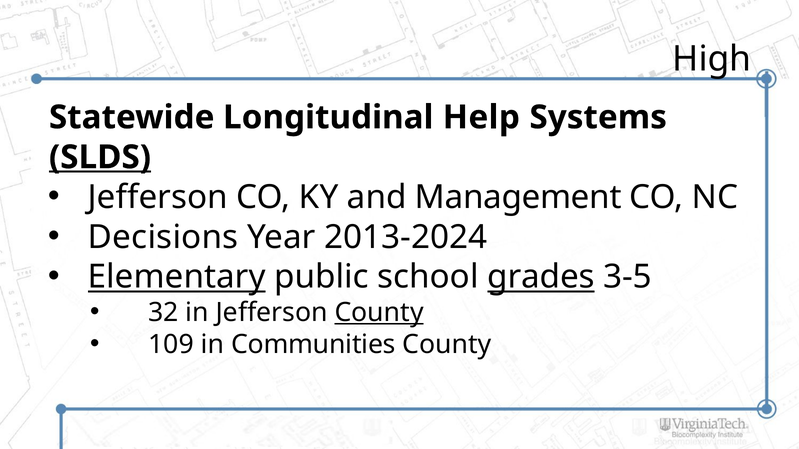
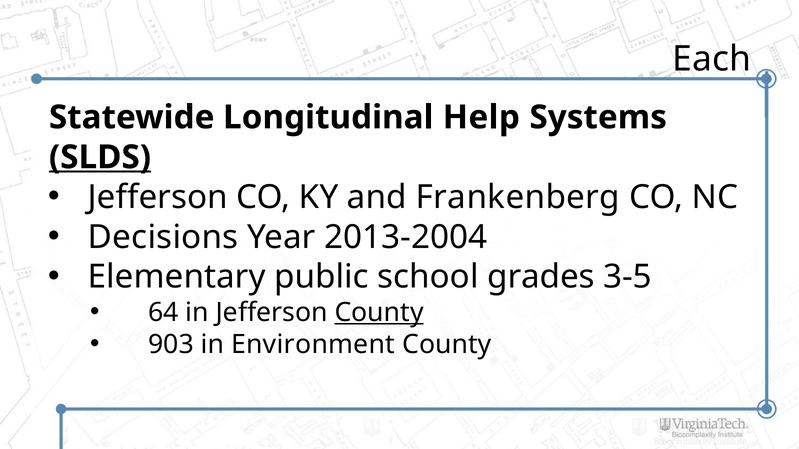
High: High -> Each (712, 59)
Management: Management -> Frankenberg (518, 197)
2013-2024: 2013-2024 -> 2013-2004 (406, 237)
Elementary underline: present -> none (177, 277)
grades underline: present -> none (541, 277)
32: 32 -> 64 (163, 313)
109: 109 -> 903 (171, 345)
Communities: Communities -> Environment (313, 345)
